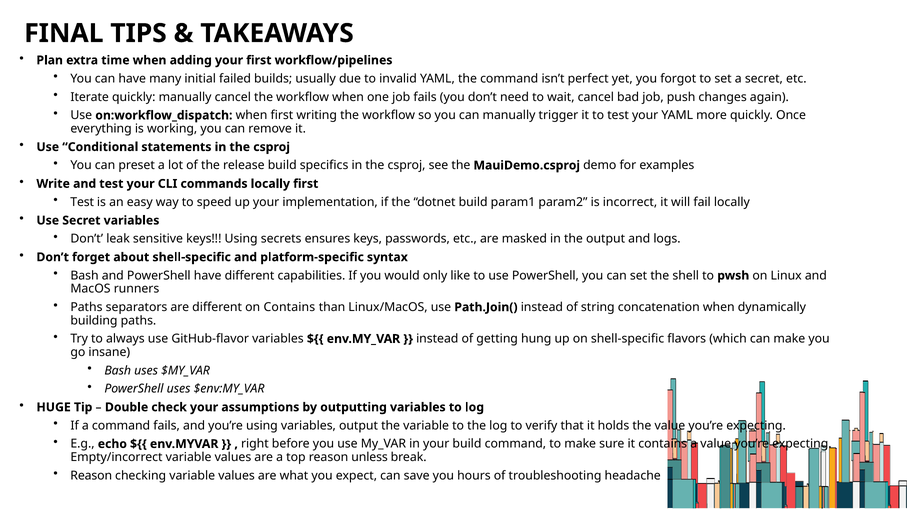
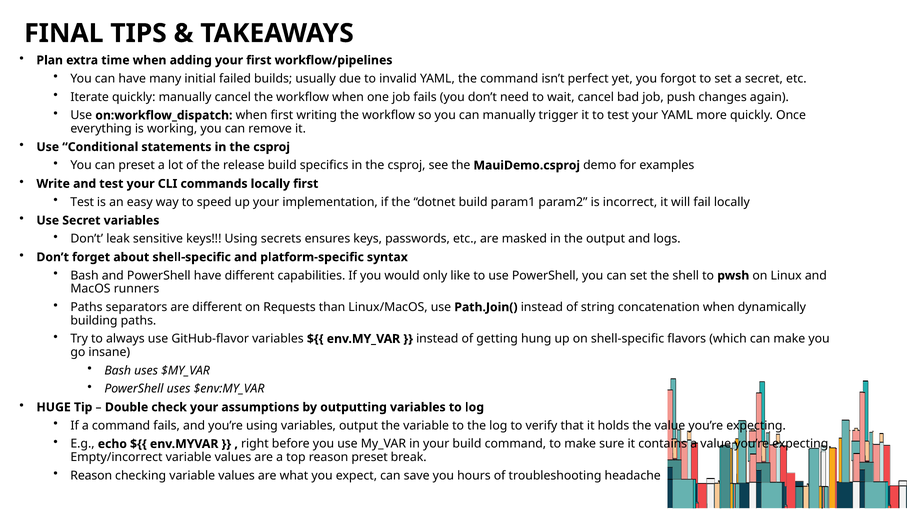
on Contains: Contains -> Requests (290, 307)
reason unless: unless -> preset (370, 457)
